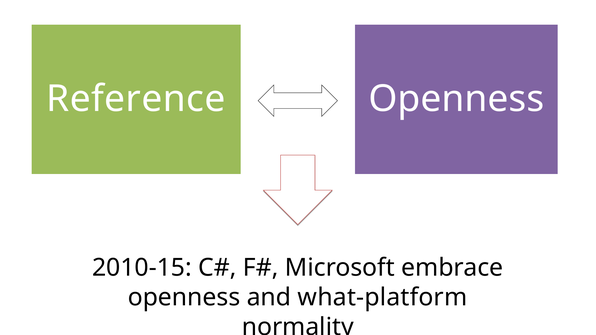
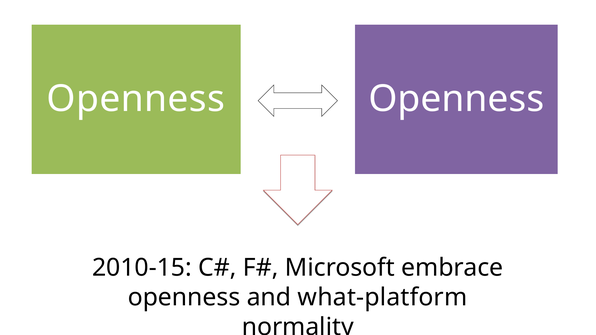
Reference: Reference -> Openness (136, 99)
